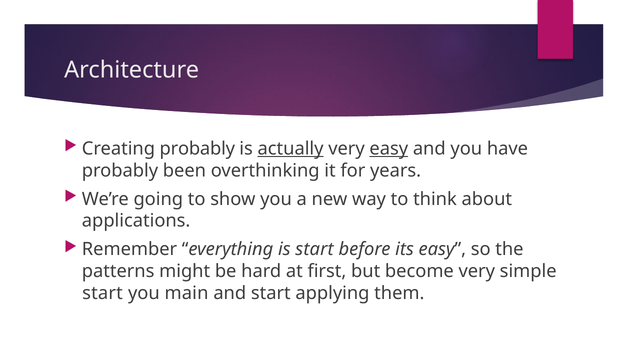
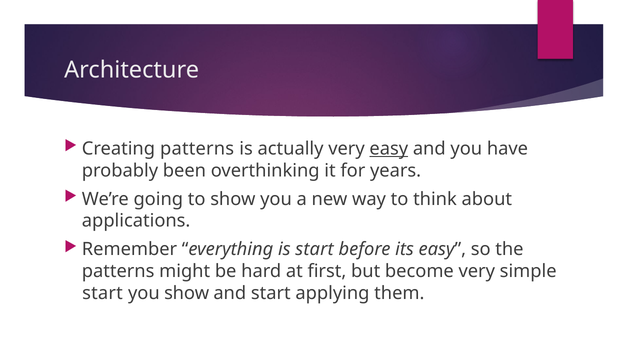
Creating probably: probably -> patterns (197, 149)
actually underline: present -> none (291, 149)
you main: main -> show (187, 293)
